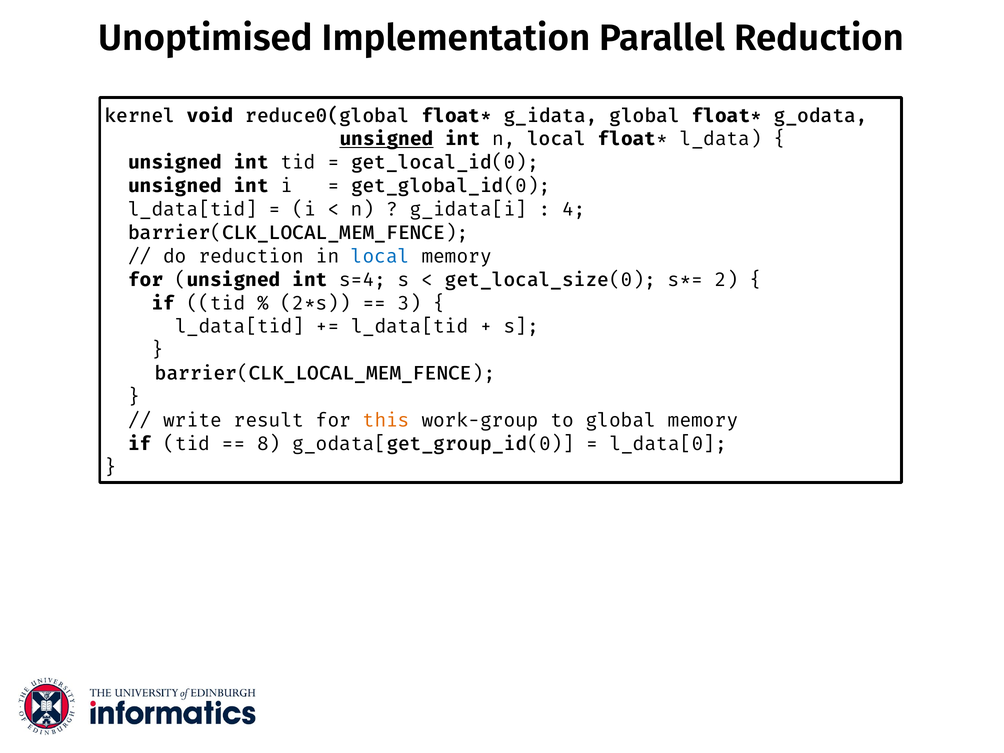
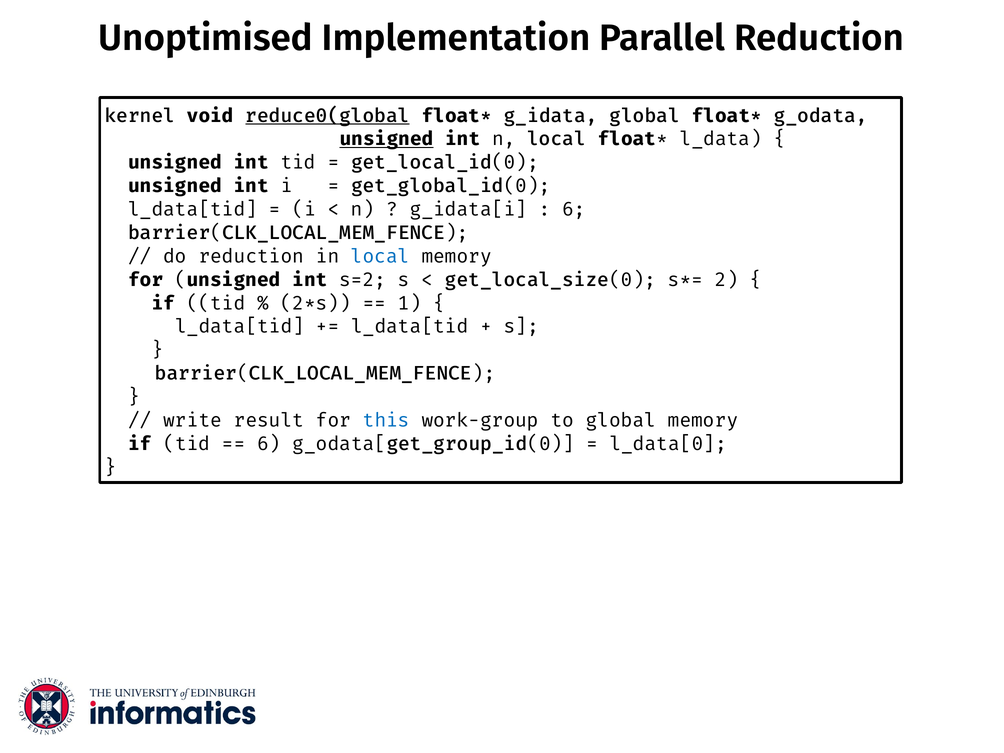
reduce0(global underline: none -> present (328, 116)
4: 4 -> 6 (574, 209)
s=4: s=4 -> s=2 (363, 280)
3: 3 -> 1 (410, 303)
this colour: orange -> blue (386, 420)
8: 8 -> 6 (269, 444)
